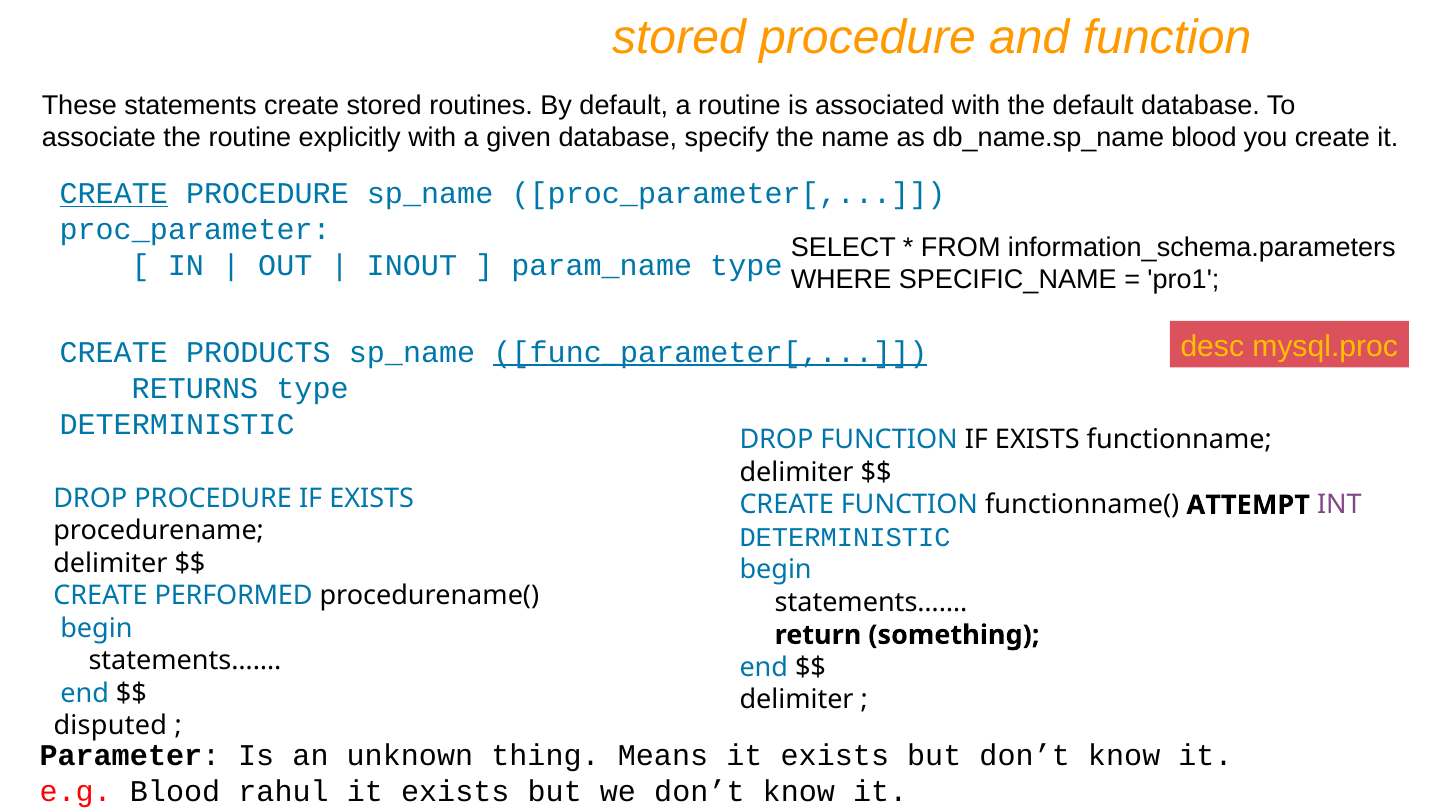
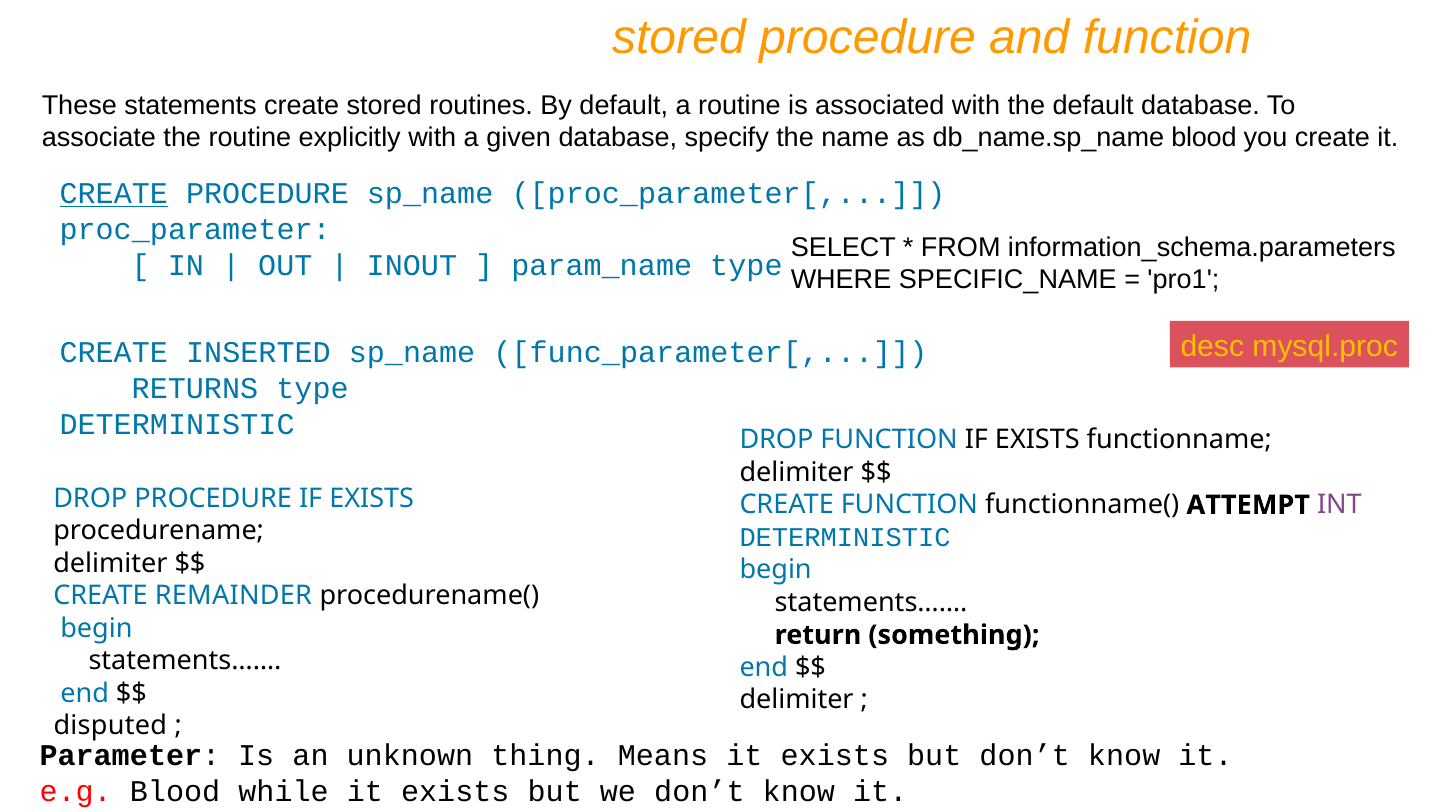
PRODUCTS: PRODUCTS -> INSERTED (258, 352)
func_parameter[ underline: present -> none (710, 352)
PERFORMED: PERFORMED -> REMAINDER (233, 596)
rahul: rahul -> while (284, 791)
